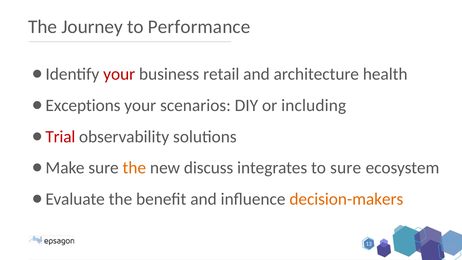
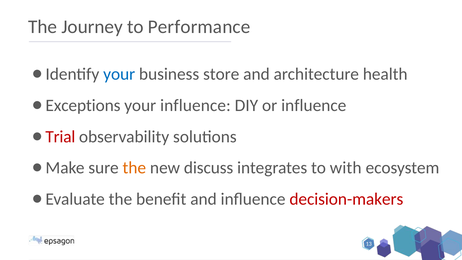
your colour: red -> blue (119, 74)
retail: retail -> store (221, 74)
your scenarios: scenarios -> influence (195, 105)
or including: including -> influence (314, 105)
to sure: sure -> with (346, 168)
decision-makers colour: orange -> red (346, 199)
